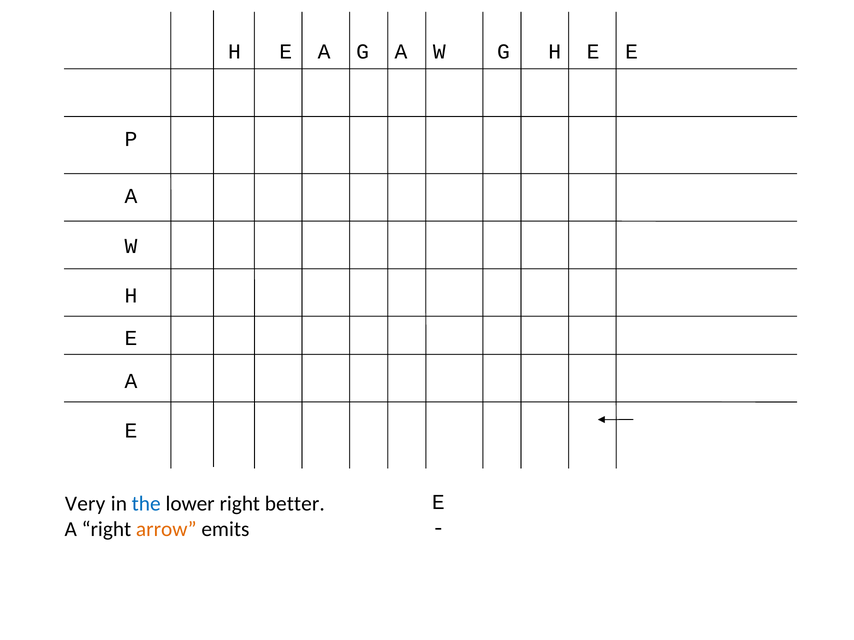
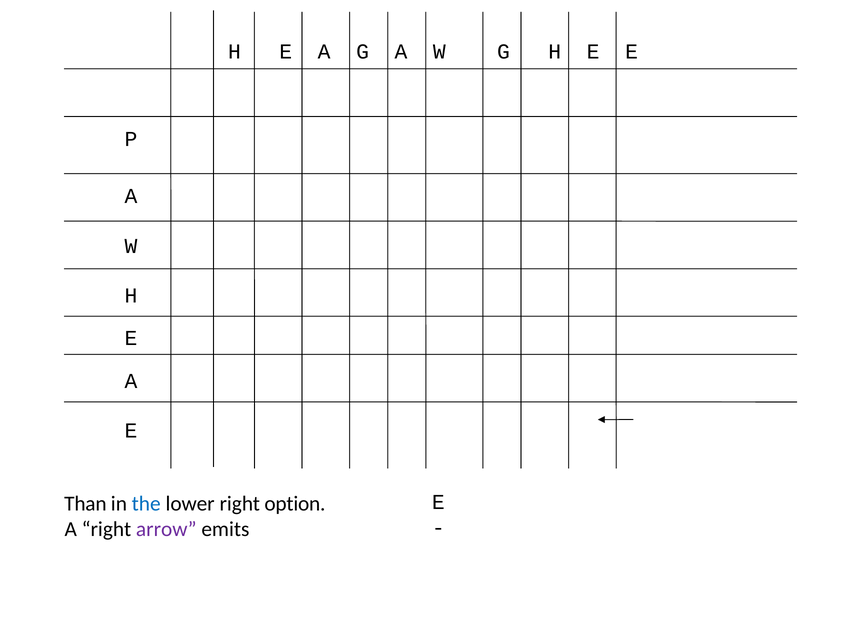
Very: Very -> Than (85, 504)
better: better -> option (295, 504)
arrow colour: orange -> purple (166, 529)
